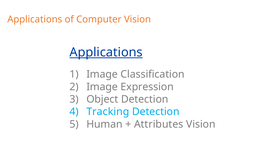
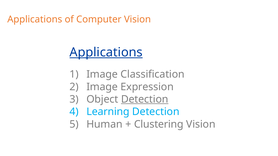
Detection underline: none -> present (145, 100)
Tracking: Tracking -> Learning (108, 112)
Attributes: Attributes -> Clustering (159, 125)
